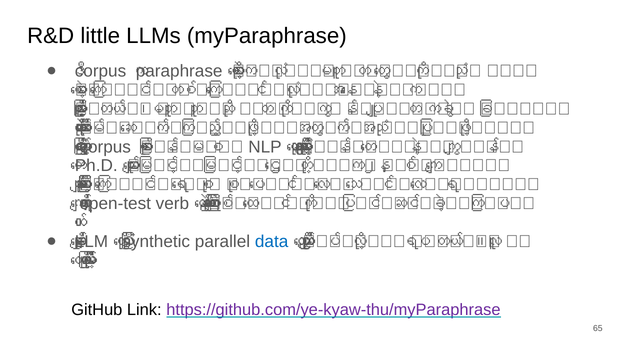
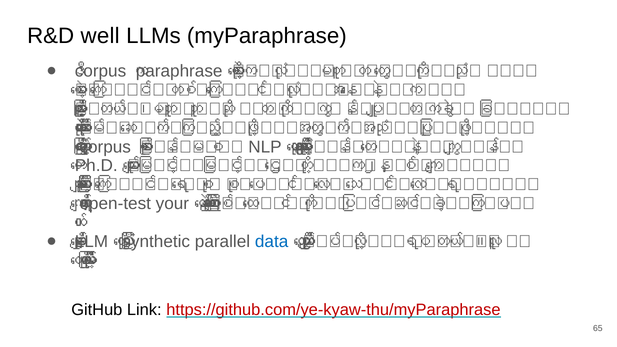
little: little -> well (100, 36)
verb: verb -> your (172, 204)
https://github.com/ye-kyaw-thu/myParaphrase colour: purple -> red (333, 310)
